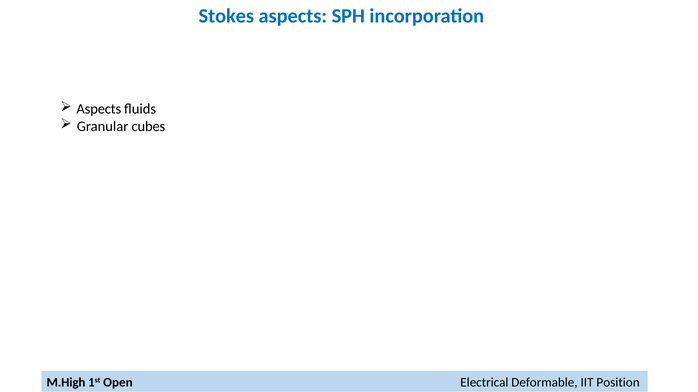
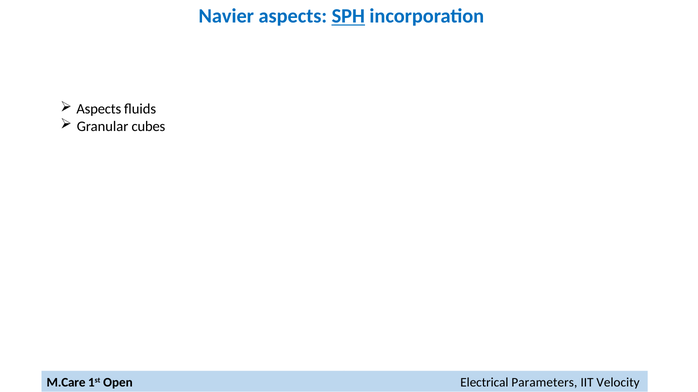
Stokes: Stokes -> Navier (226, 16)
SPH underline: none -> present (348, 16)
M.High: M.High -> M.Care (66, 383)
Deformable: Deformable -> Parameters (544, 383)
Position: Position -> Velocity (618, 383)
